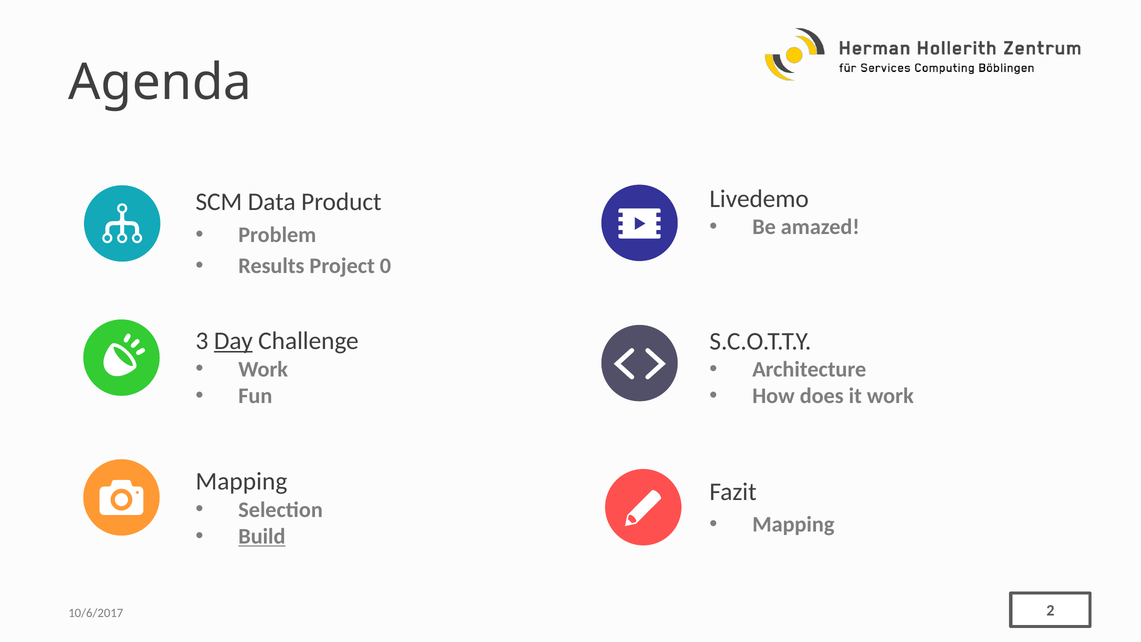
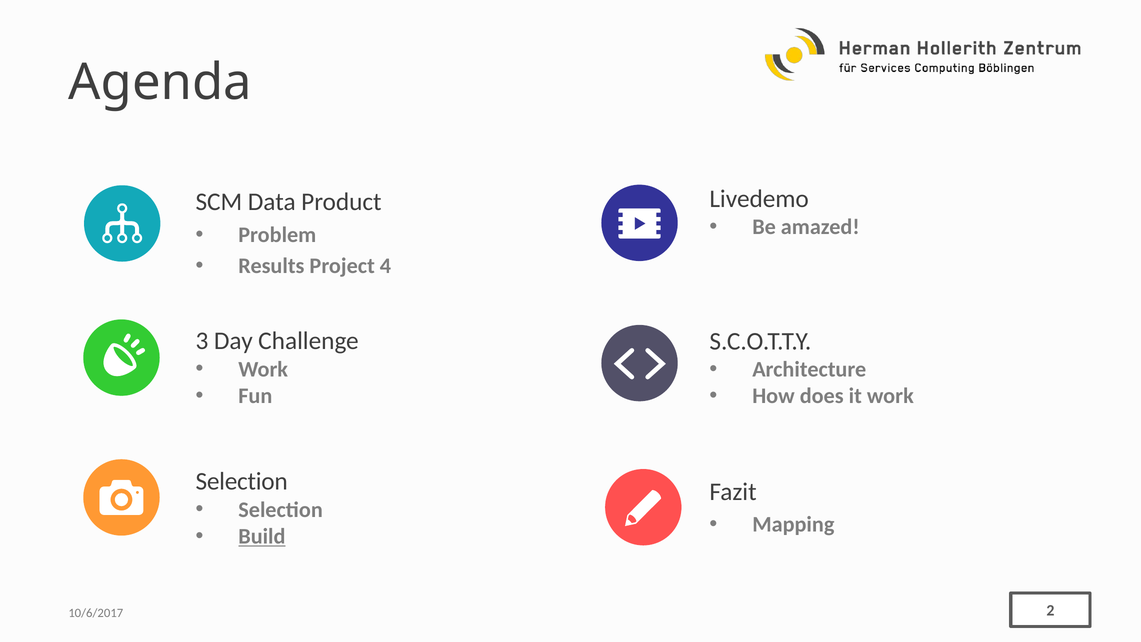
0: 0 -> 4 (385, 266)
Day underline: present -> none (233, 341)
Mapping: Mapping -> Selection (242, 481)
